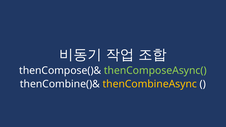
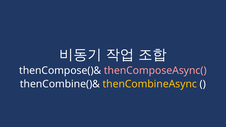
thenComposeAsync( colour: light green -> pink (155, 70)
